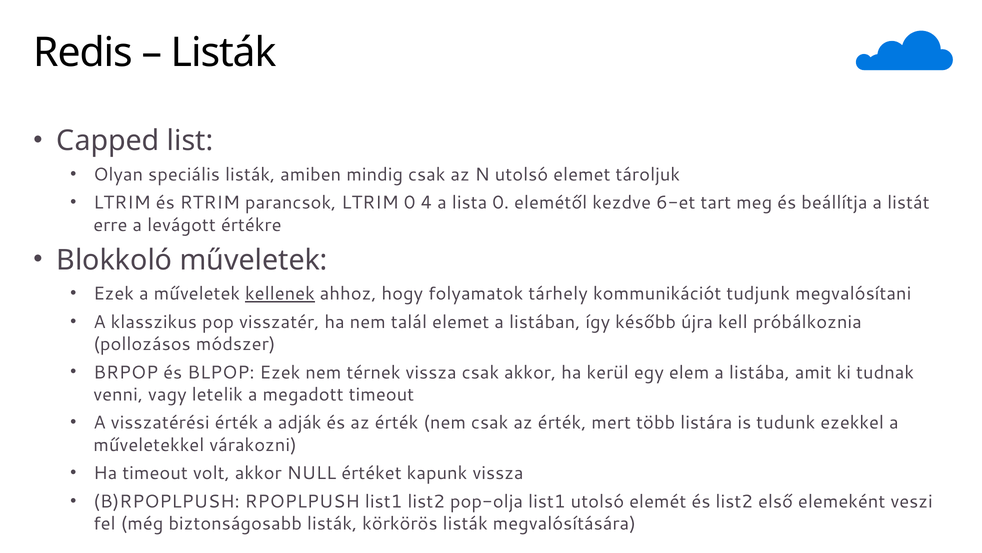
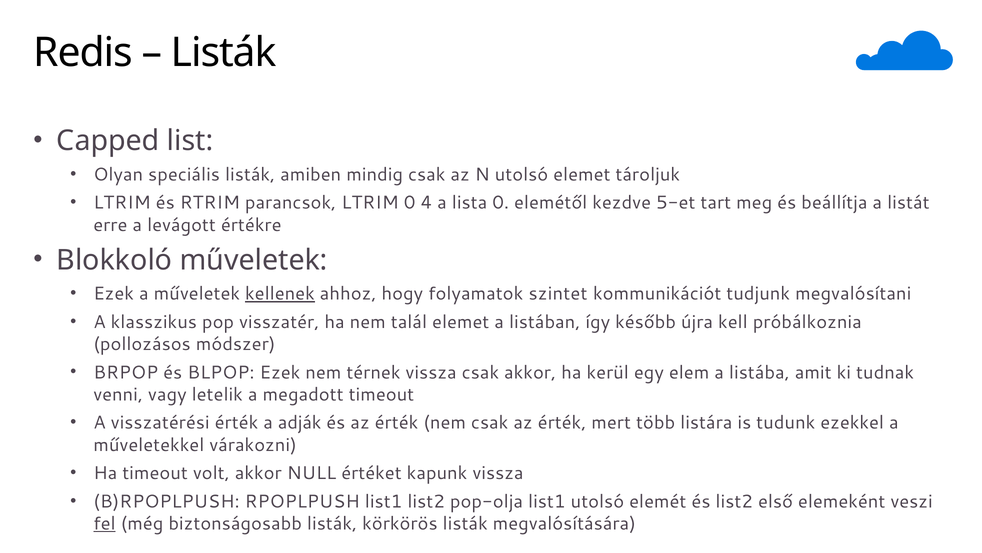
6-et: 6-et -> 5-et (676, 203)
tárhely: tárhely -> szintet (558, 293)
fel underline: none -> present (104, 523)
